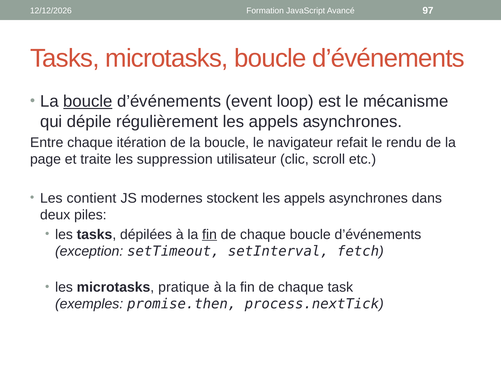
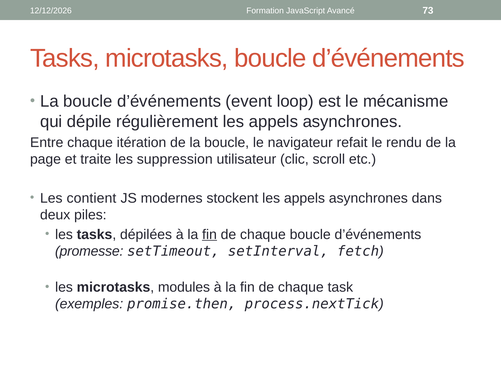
97: 97 -> 73 (428, 11)
boucle underline: present -> none (88, 101)
exception: exception -> promesse (89, 251)
pratique: pratique -> modules (184, 287)
